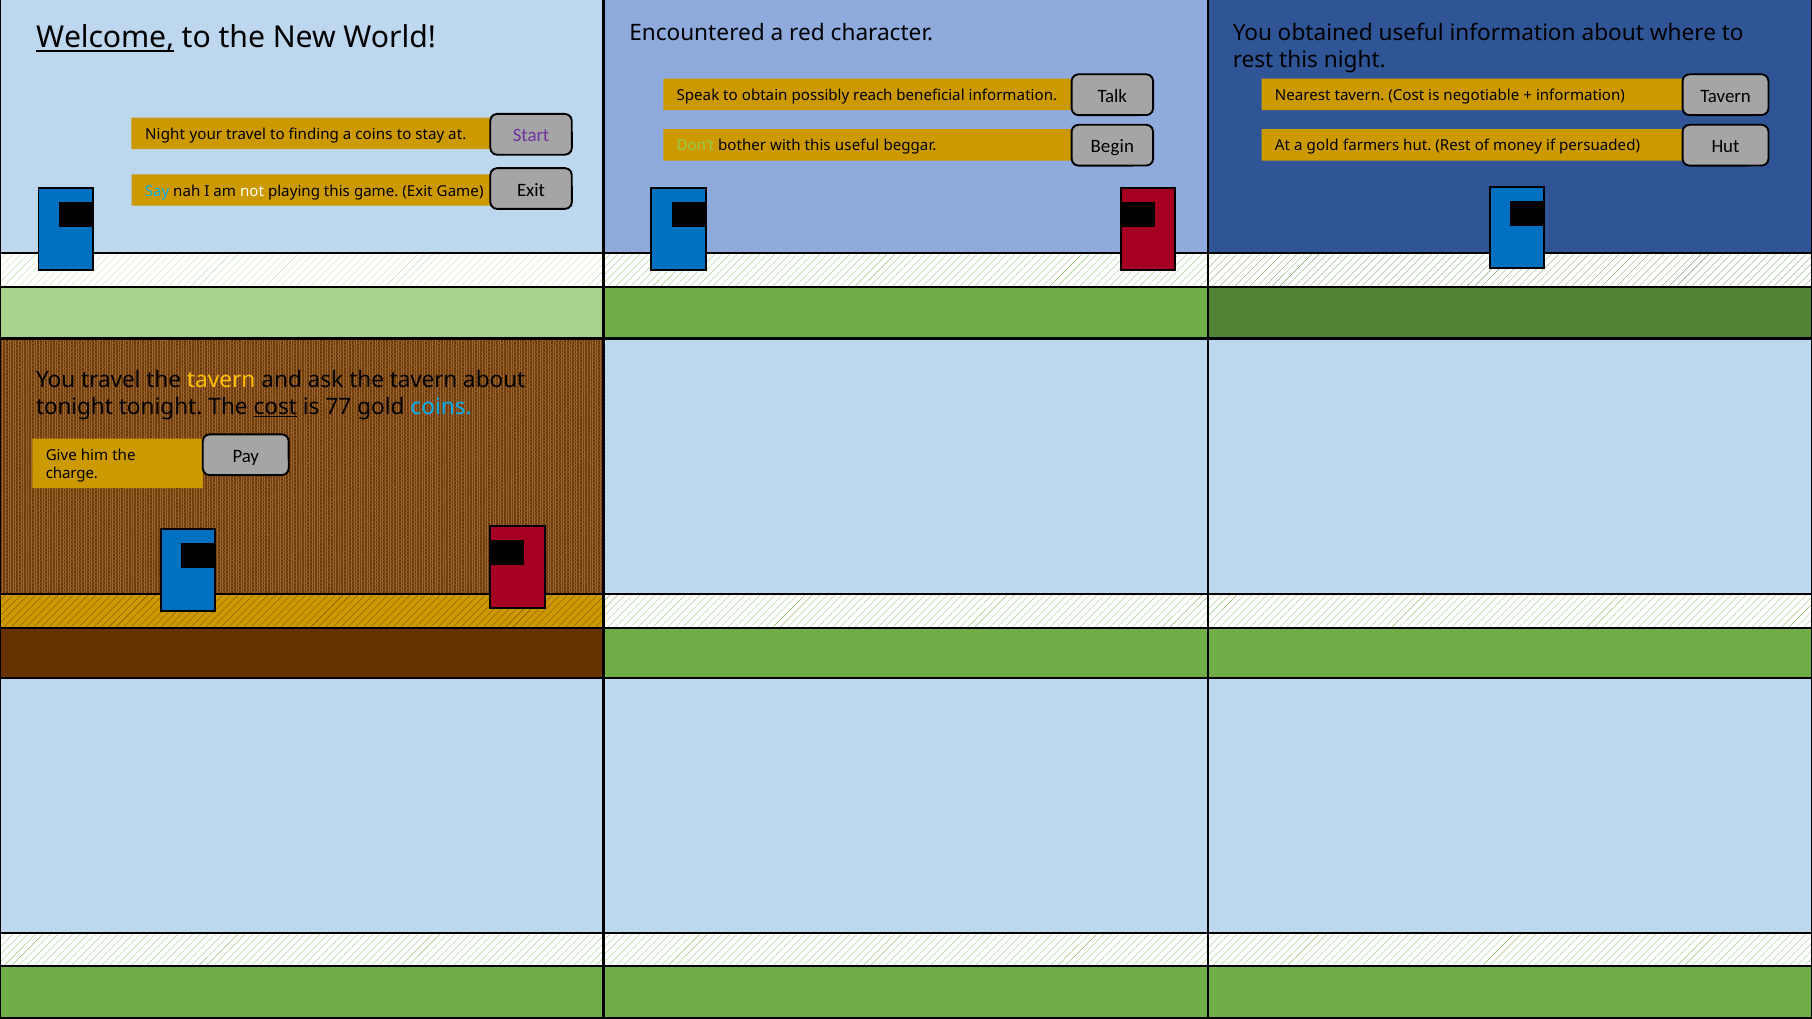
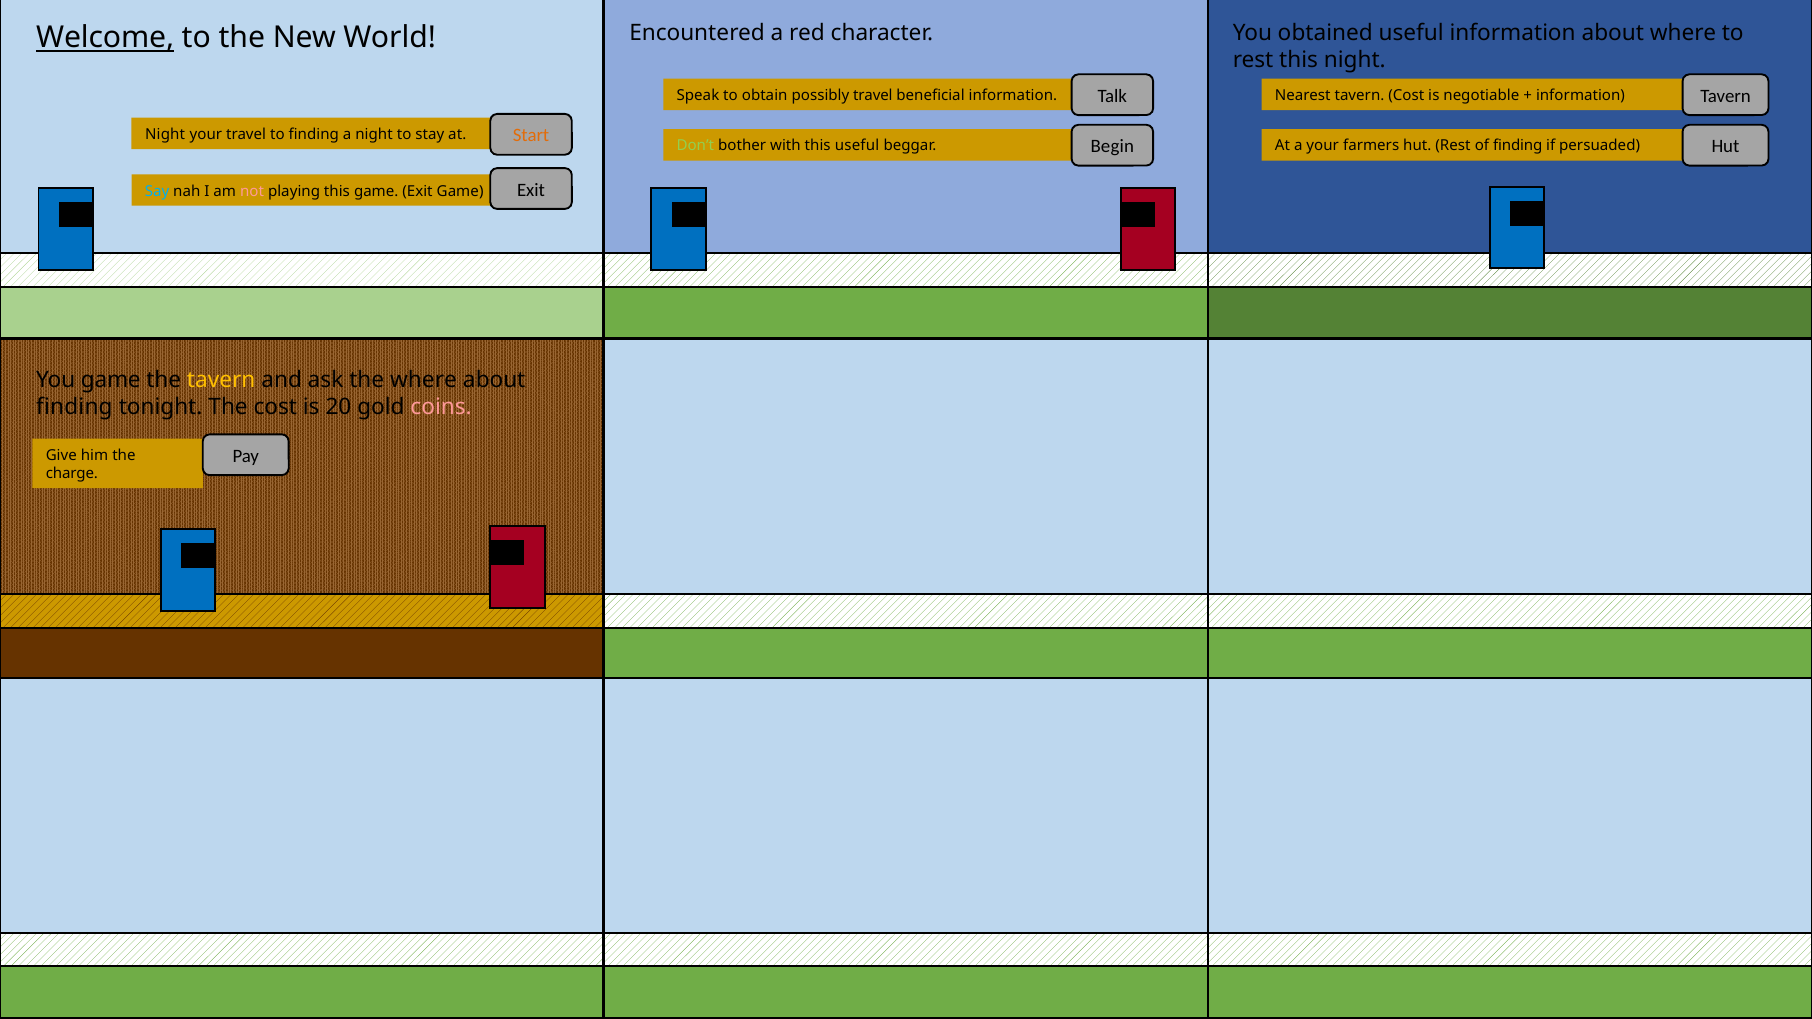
possibly reach: reach -> travel (873, 95)
Start colour: purple -> orange (531, 136)
a coins: coins -> night (374, 135)
a gold: gold -> your (1323, 146)
of money: money -> finding (1518, 146)
not colour: white -> pink (252, 191)
You travel: travel -> game (111, 380)
ask the tavern: tavern -> where (423, 380)
tonight: tonight -> finding (74, 407)
cost underline: present -> none (275, 407)
77: 77 -> 20 (338, 407)
coins colour: light blue -> pink (441, 407)
